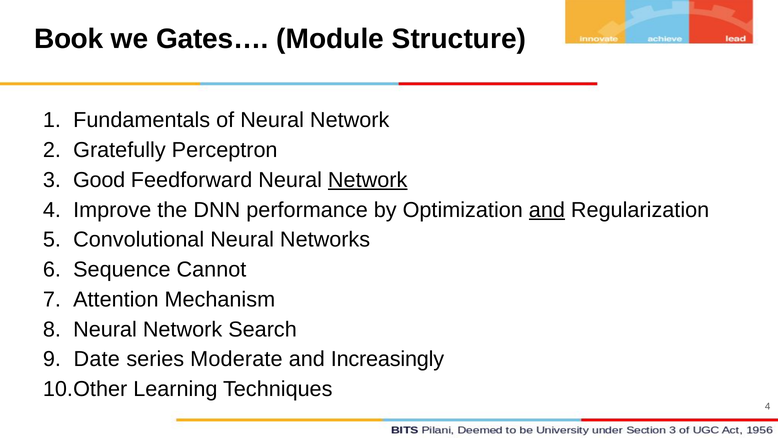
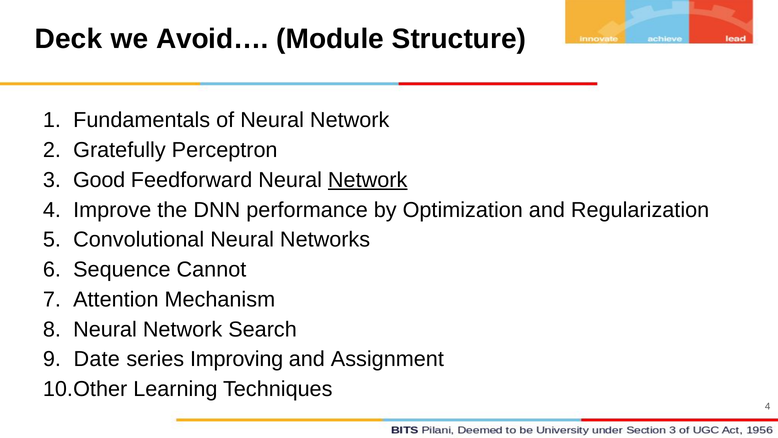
Book: Book -> Deck (69, 39)
Gates…: Gates… -> Avoid… (212, 39)
and underline: present -> none (547, 210)
Moderate: Moderate -> Improving (237, 359)
Increasingly: Increasingly -> Assignment (387, 359)
